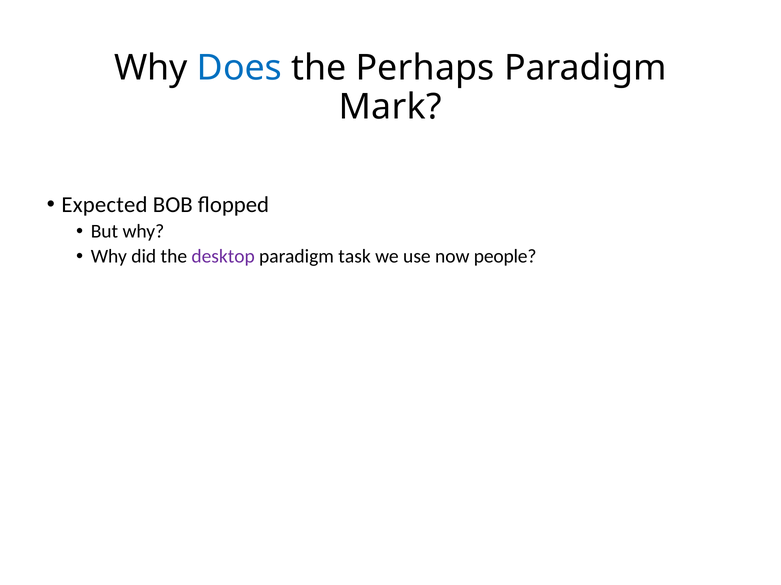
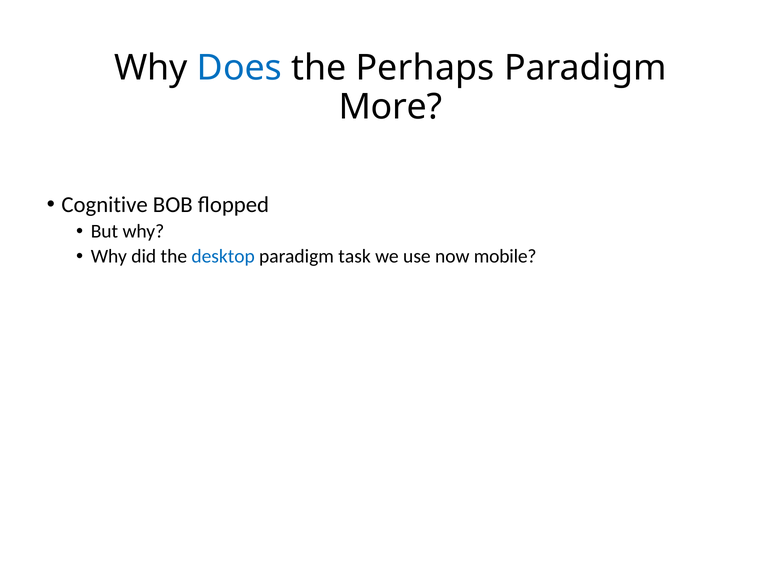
Mark: Mark -> More (391, 107)
Expected: Expected -> Cognitive (105, 205)
desktop colour: purple -> blue (223, 257)
people: people -> mobile (505, 257)
